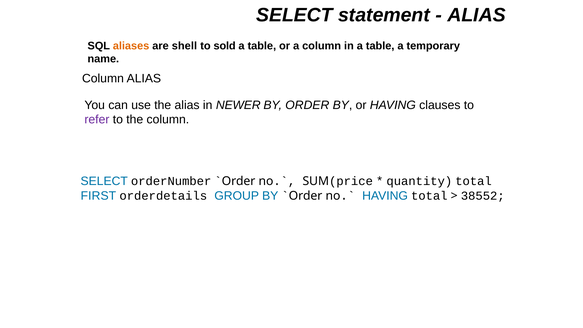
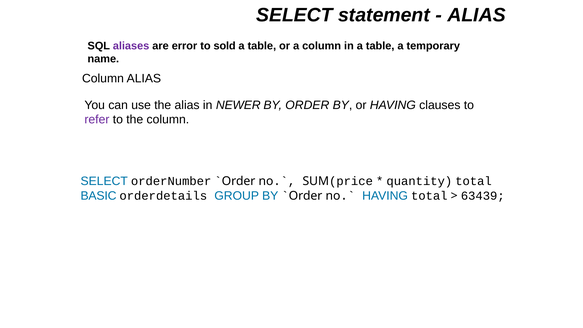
aliases colour: orange -> purple (131, 46)
shell: shell -> error (184, 46)
FIRST: FIRST -> BASIC (98, 196)
38552: 38552 -> 63439 (483, 196)
